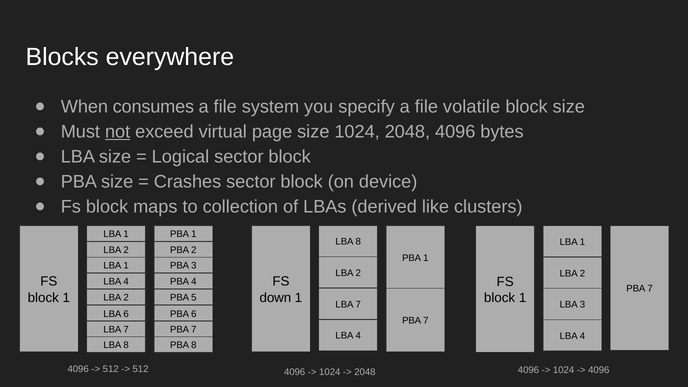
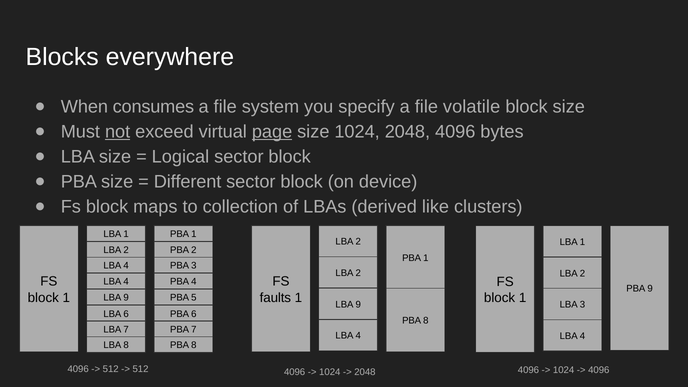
page underline: none -> present (272, 132)
Crashes: Crashes -> Different (188, 182)
8: 8 -> 2 (358, 242)
1: 1 -> 4 (126, 266)
7: 7 -> 9 (650, 289)
down: down -> faults (275, 298)
2: 2 -> 9 (126, 298)
7: 7 -> 9 (358, 304)
7: 7 -> 8 (426, 321)
